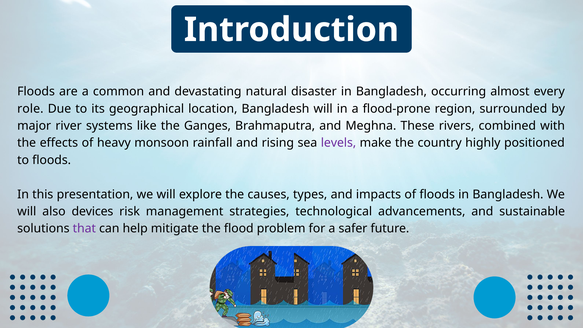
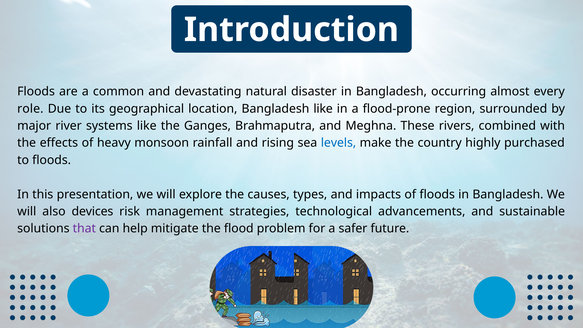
Bangladesh will: will -> like (323, 109)
levels colour: purple -> blue (338, 143)
positioned: positioned -> purchased (534, 143)
